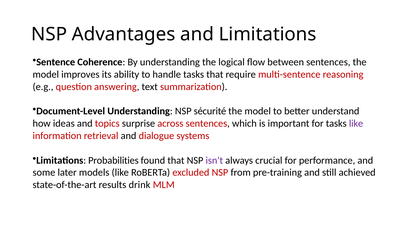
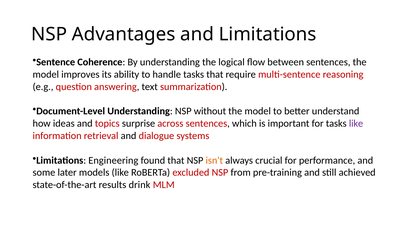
sécurité: sécurité -> without (210, 111)
Probabilities: Probabilities -> Engineering (113, 160)
isn't colour: purple -> orange (214, 160)
